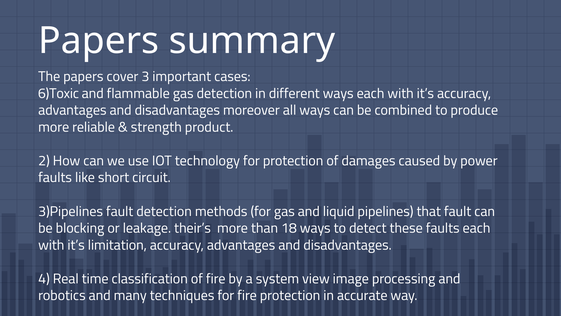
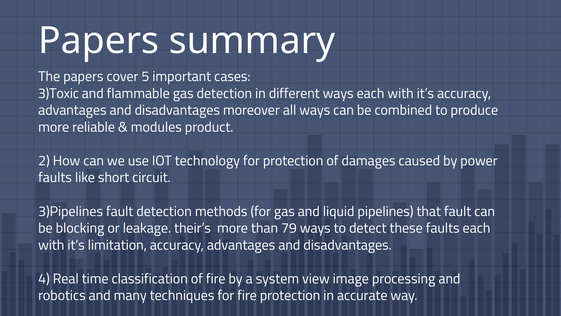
3: 3 -> 5 (145, 76)
6)Toxic: 6)Toxic -> 3)Toxic (58, 93)
strength: strength -> modules (156, 127)
18: 18 -> 79 (289, 228)
